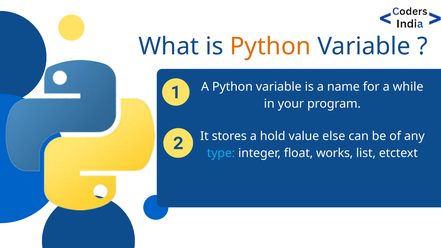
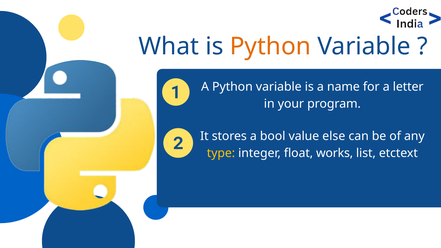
while: while -> letter (408, 87)
hold: hold -> bool (273, 136)
type colour: light blue -> yellow (221, 153)
